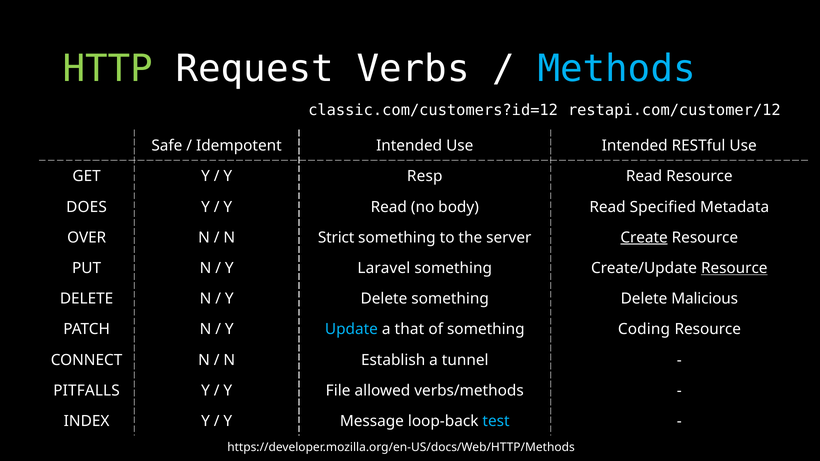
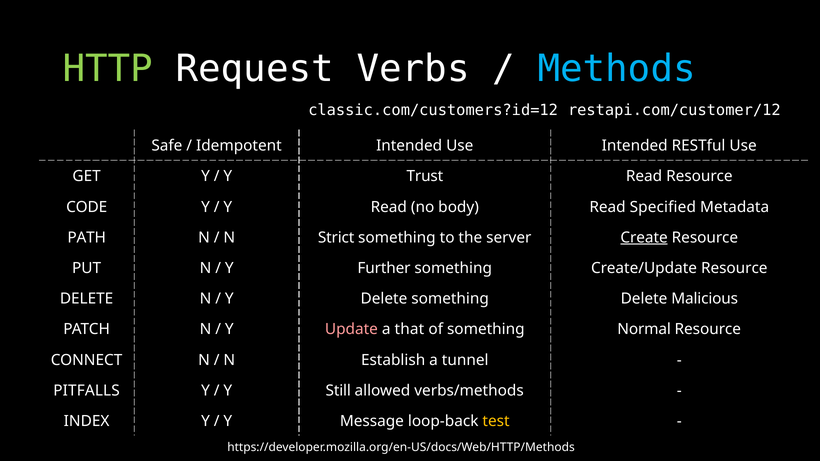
Resp: Resp -> Trust (425, 176)
DOES: DOES -> CODE (87, 207)
OVER: OVER -> PATH (87, 238)
Laravel: Laravel -> Further (384, 268)
Resource underline: present -> none (734, 268)
Update colour: light blue -> pink (351, 330)
Coding: Coding -> Normal (644, 330)
File: File -> Still (338, 391)
test colour: light blue -> yellow (496, 421)
